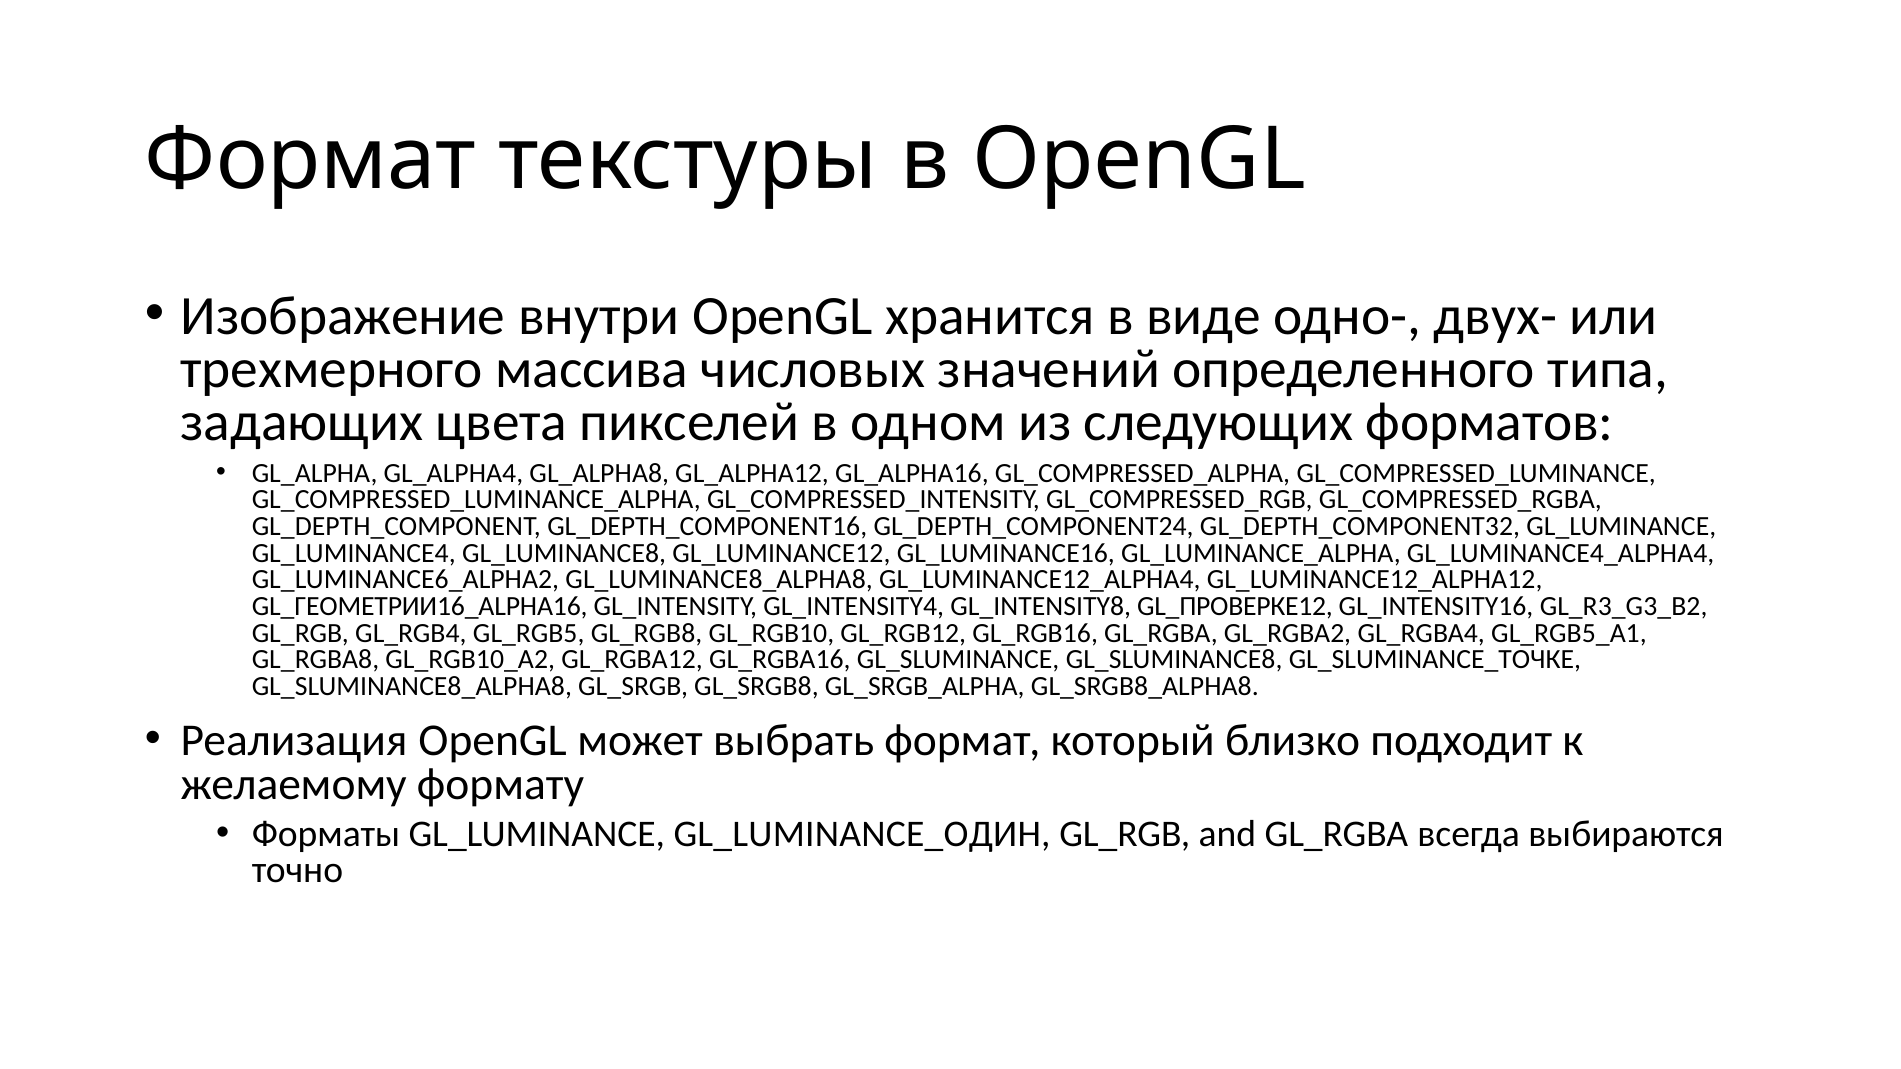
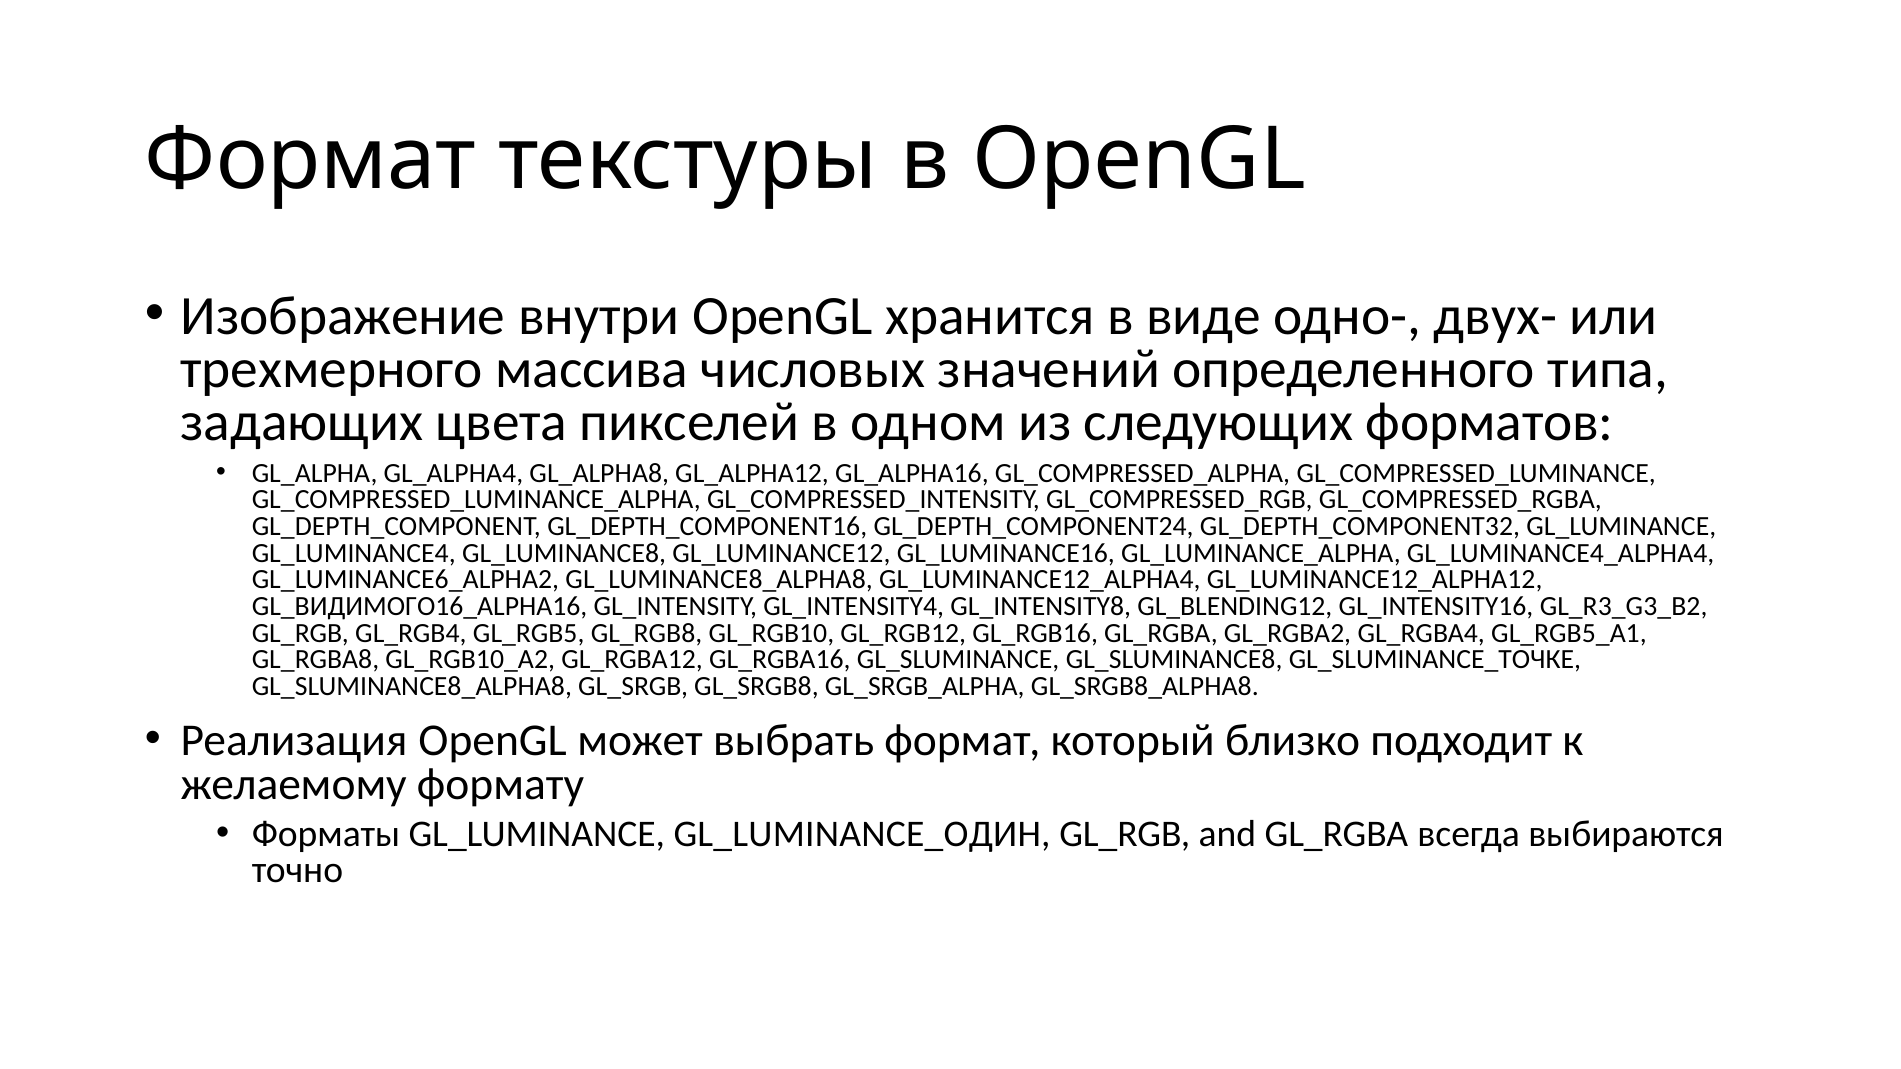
GL_ГЕОМЕТРИИ16_ALPHA16: GL_ГЕОМЕТРИИ16_ALPHA16 -> GL_ВИДИМОГО16_ALPHA16 (420, 606)
GL_ПРОВЕРКЕ12: GL_ПРОВЕРКЕ12 -> GL_BLENDING12 (1235, 606)
